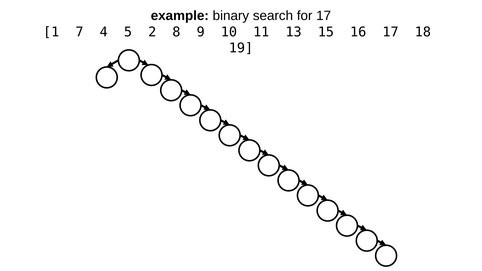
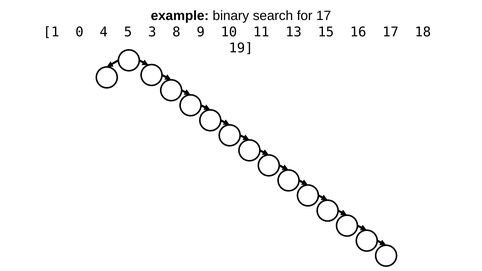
7: 7 -> 0 (79, 32)
5 2: 2 -> 3 (152, 32)
